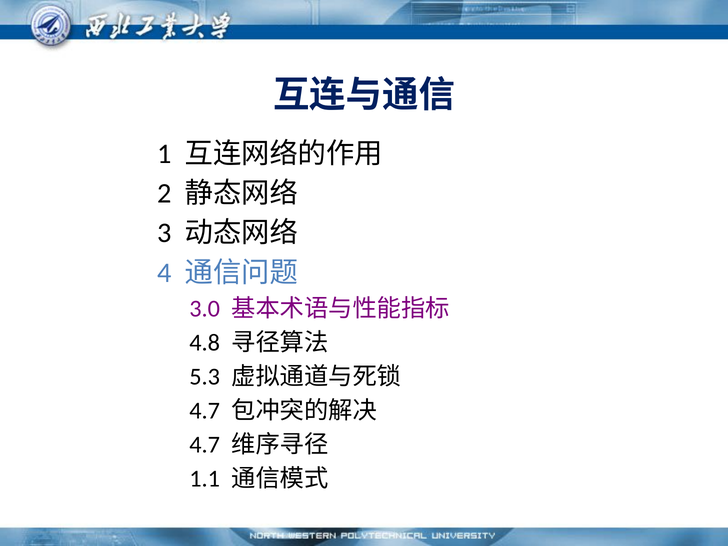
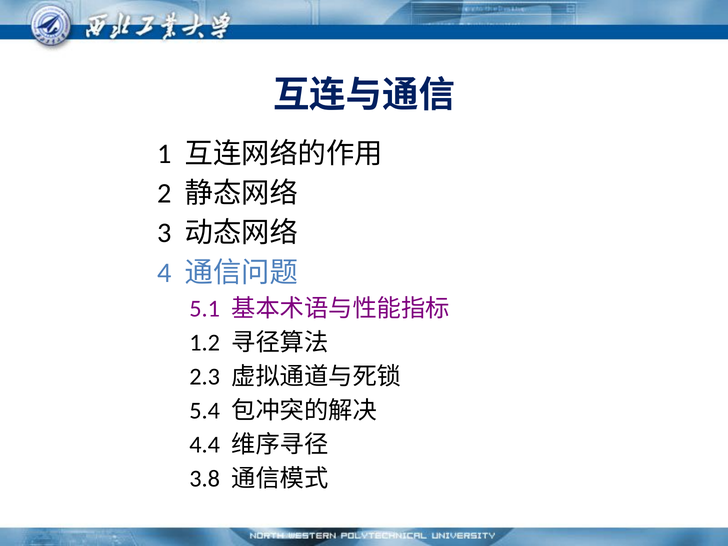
3.0: 3.0 -> 5.1 (205, 309)
4.8: 4.8 -> 1.2 (205, 343)
5.3: 5.3 -> 2.3 (205, 377)
4.7: 4.7 -> 5.4 (205, 411)
4.7: 4.7 -> 4.4 (205, 445)
1.1: 1.1 -> 3.8 (205, 479)
